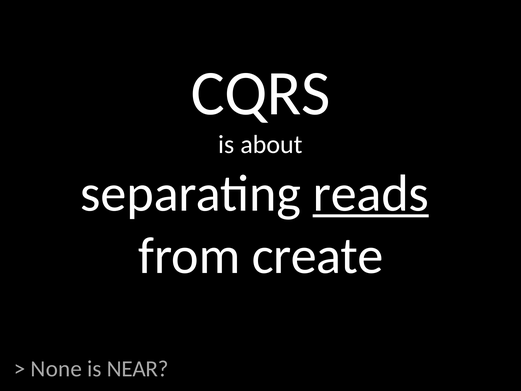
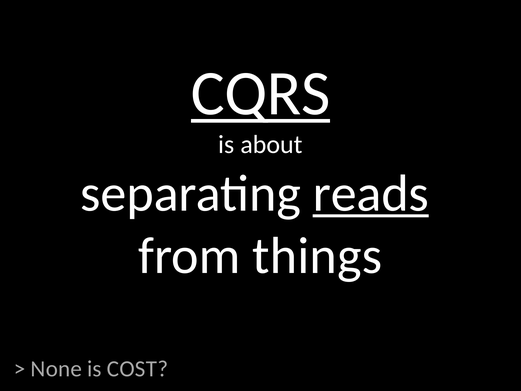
CQRS underline: none -> present (261, 93)
create: create -> things (317, 256)
NEAR: NEAR -> COST (137, 368)
